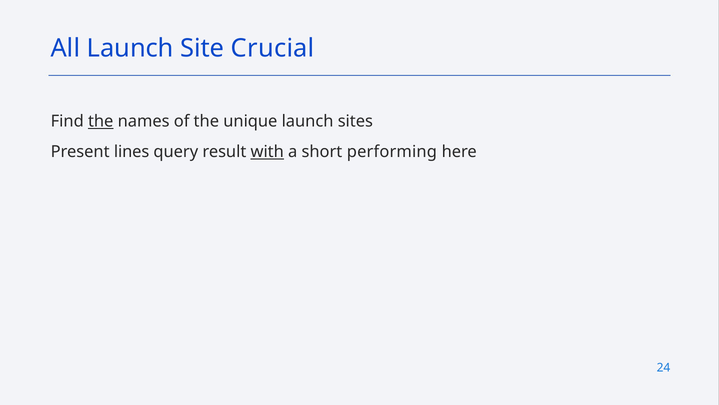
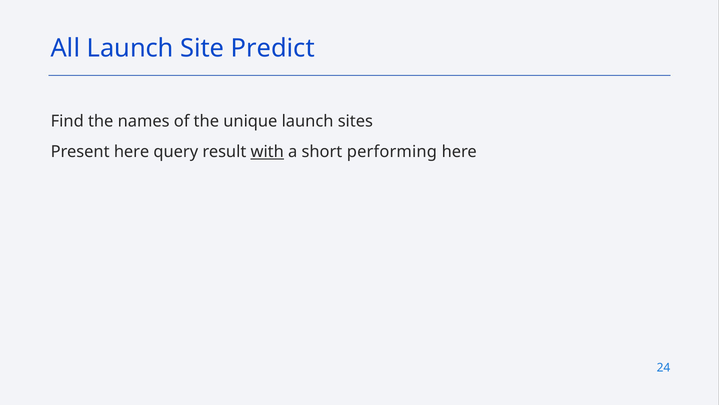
Crucial: Crucial -> Predict (273, 48)
the underline: present -> none (101, 121)
Present lines: lines -> here (132, 152)
